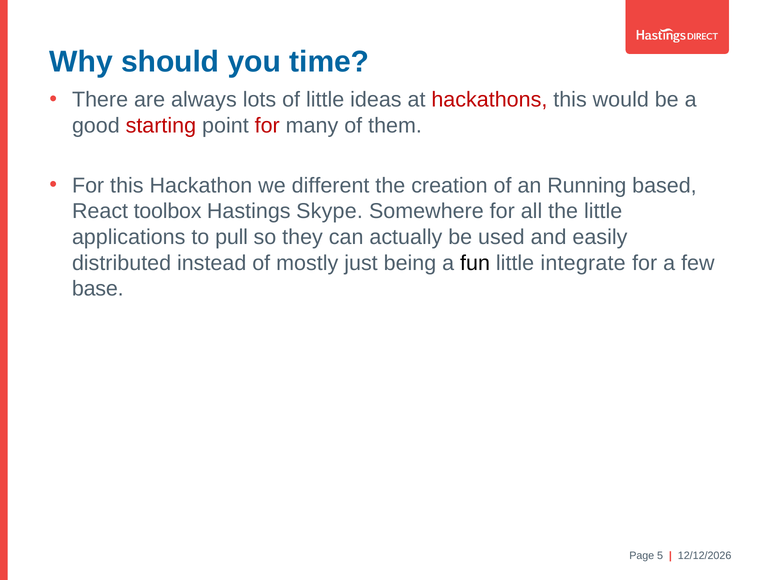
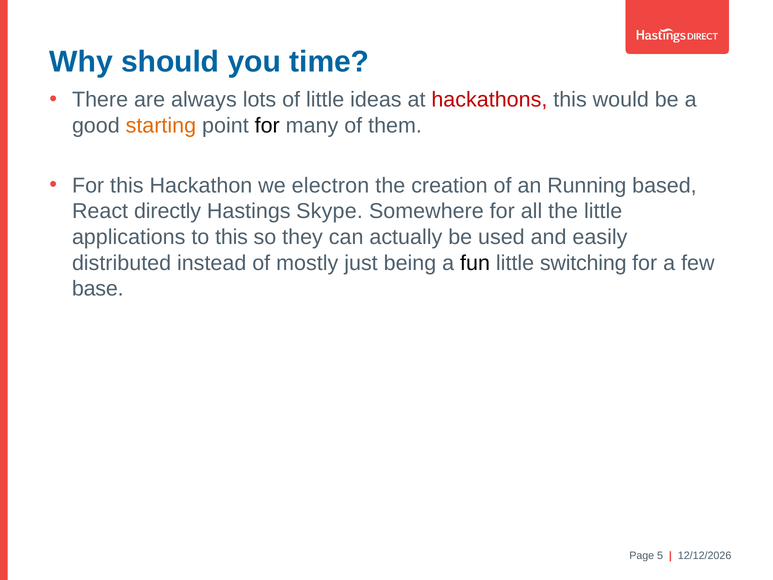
starting colour: red -> orange (161, 125)
for colour: red -> black (267, 125)
different: different -> electron (330, 186)
toolbox: toolbox -> directly (168, 211)
to pull: pull -> this (232, 237)
integrate: integrate -> switching (583, 263)
